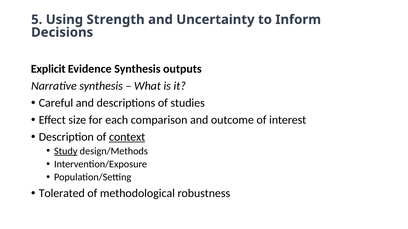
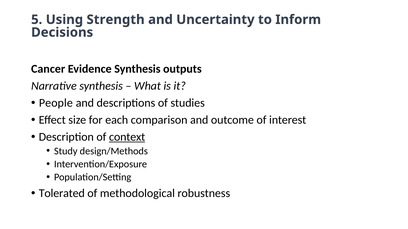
Explicit: Explicit -> Cancer (48, 69)
Careful: Careful -> People (56, 103)
Study underline: present -> none (66, 151)
